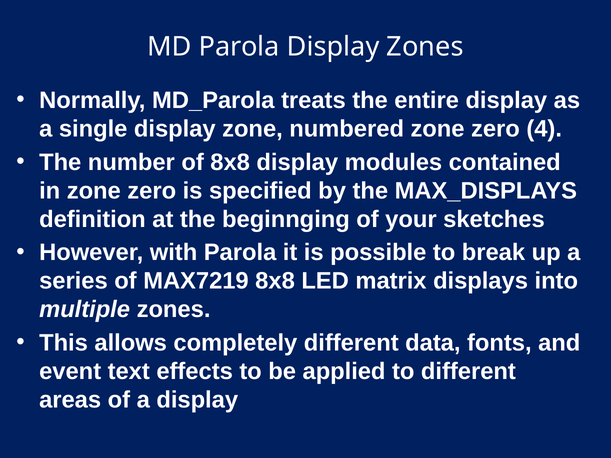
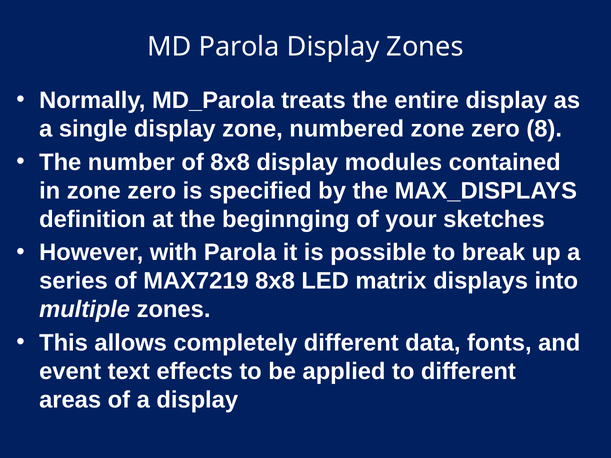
4: 4 -> 8 (544, 129)
